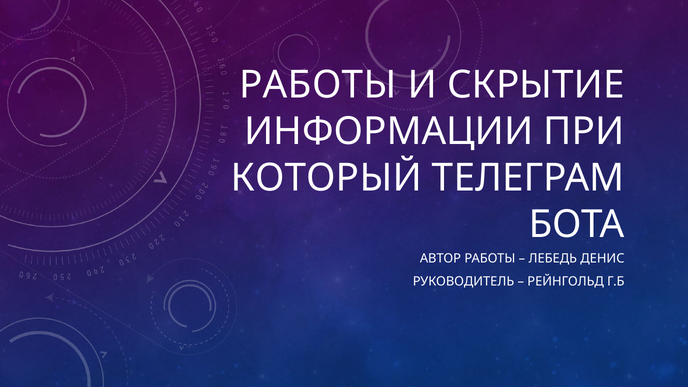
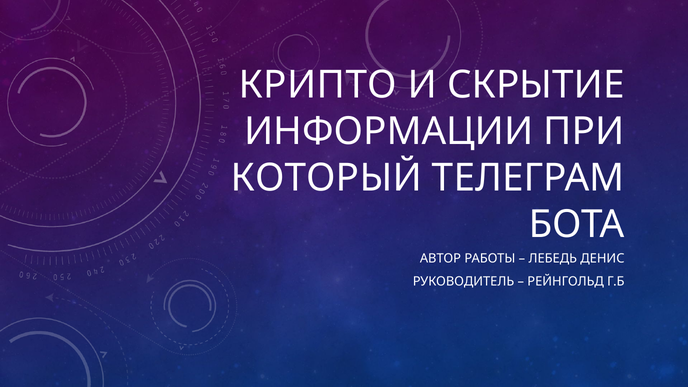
РАБОТЫ: РАБОТЫ -> КРИПТО (318, 85)
